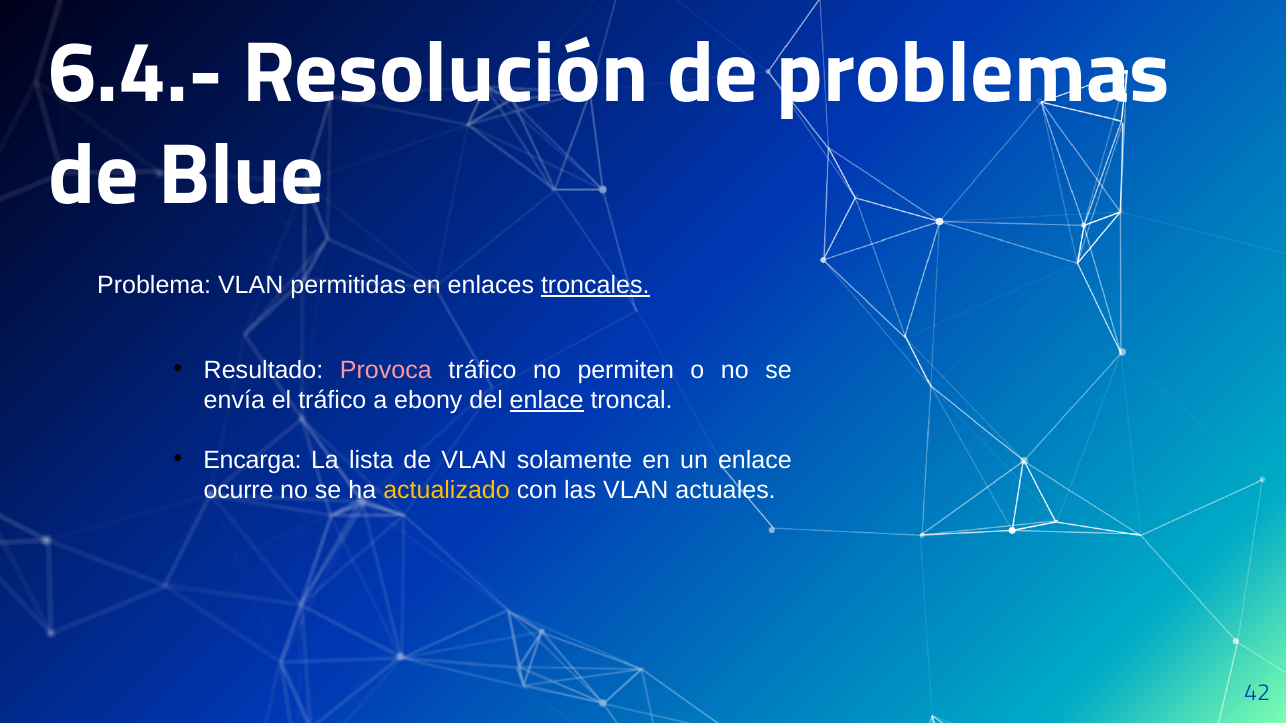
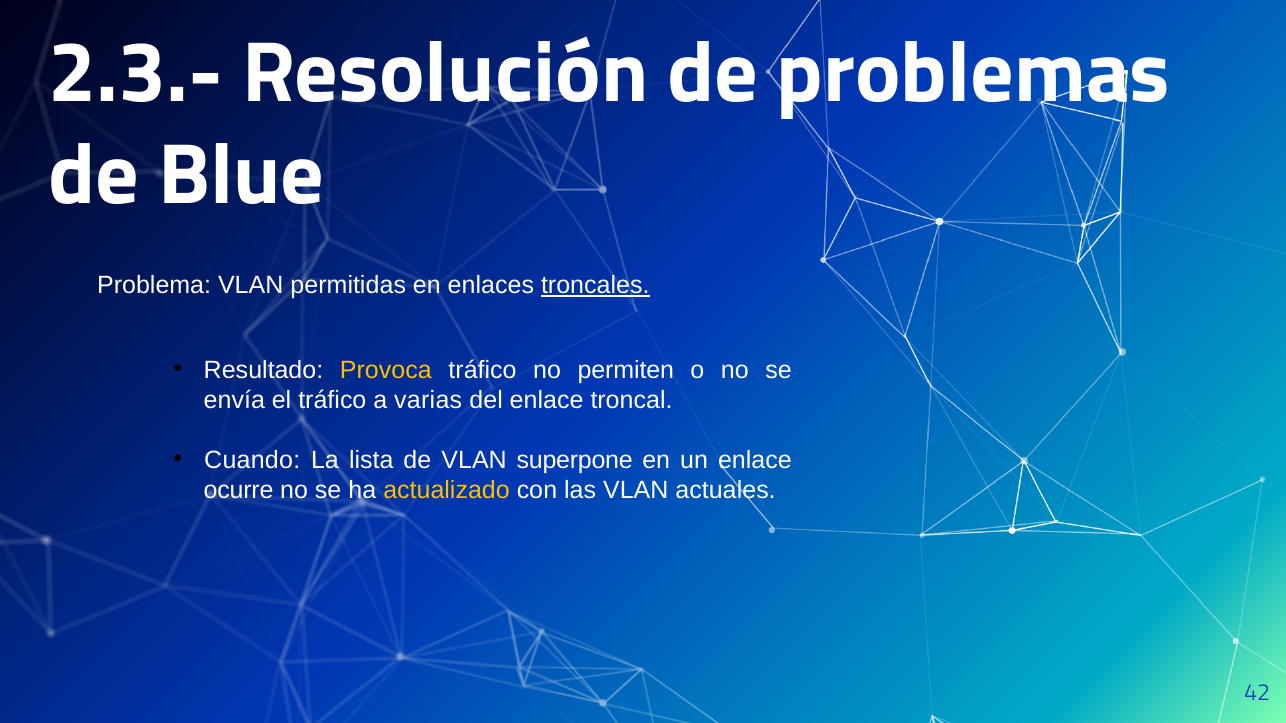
6.4.-: 6.4.- -> 2.3.- (136, 73)
Provoca colour: pink -> yellow (386, 370)
ebony: ebony -> varias (428, 400)
enlace underline: present -> none (547, 400)
Encarga: Encarga -> Cuando (252, 460)
solamente: solamente -> superpone (575, 460)
